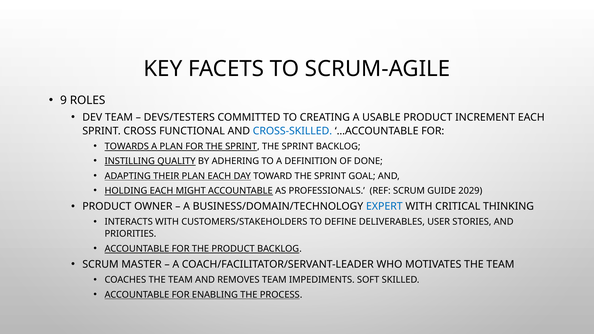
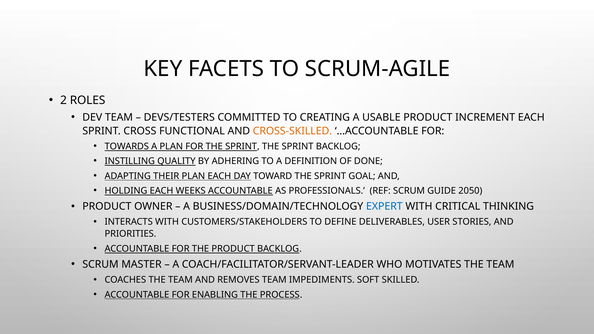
9: 9 -> 2 (63, 100)
CROSS-SKILLED colour: blue -> orange (292, 131)
MIGHT: MIGHT -> WEEKS (191, 191)
2029: 2029 -> 2050 (470, 191)
